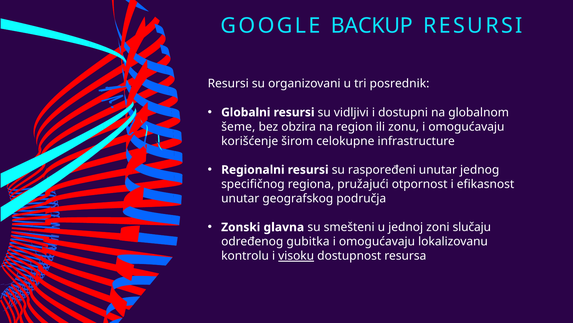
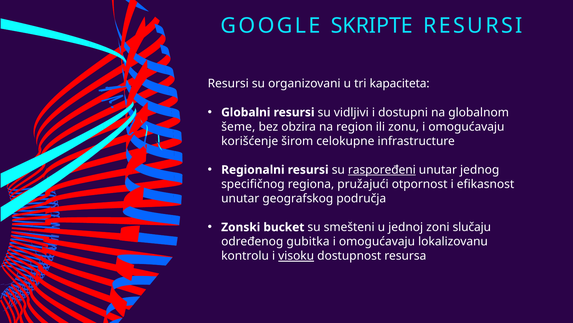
BACKUP: BACKUP -> SKRIPTE (372, 26)
posrednik: posrednik -> kapaciteta (400, 83)
raspoređeni underline: none -> present (382, 169)
glavna: glavna -> bucket (284, 227)
